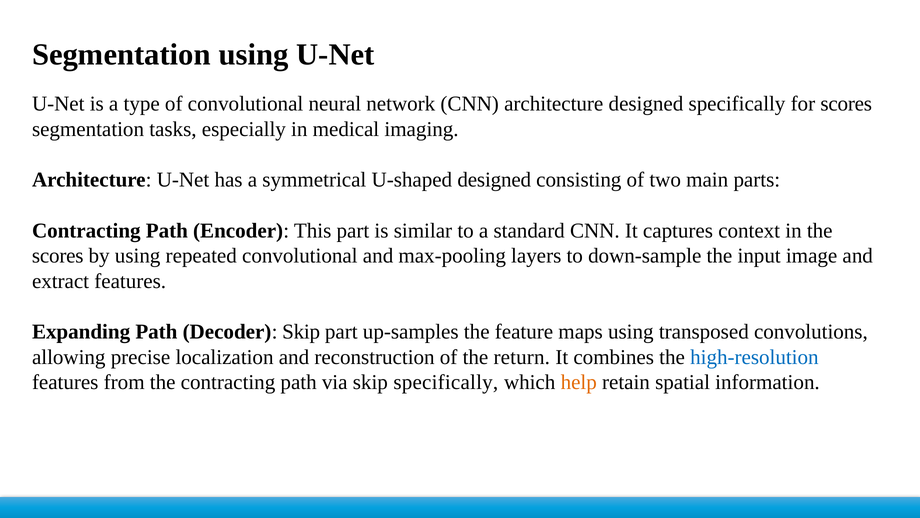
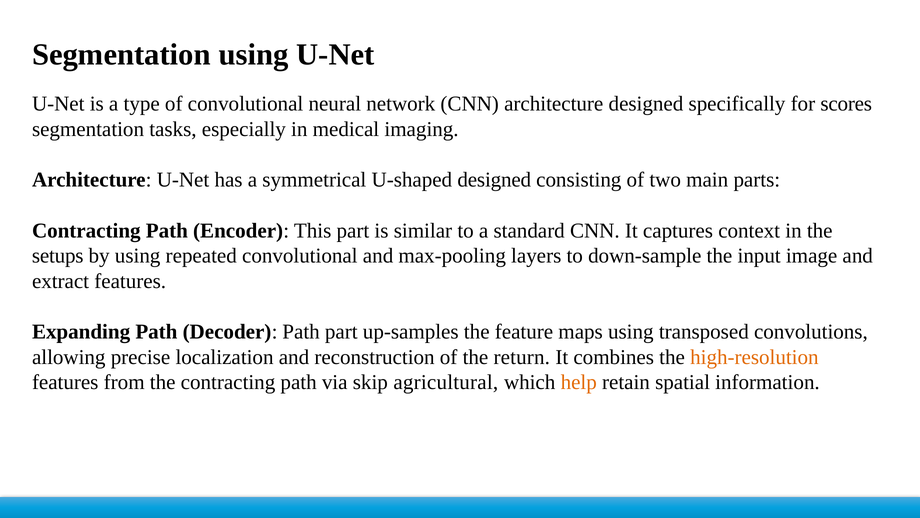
scores: scores -> setups (58, 256)
Decoder Skip: Skip -> Path (301, 332)
high-resolution colour: blue -> orange (754, 357)
skip specifically: specifically -> agricultural (446, 382)
